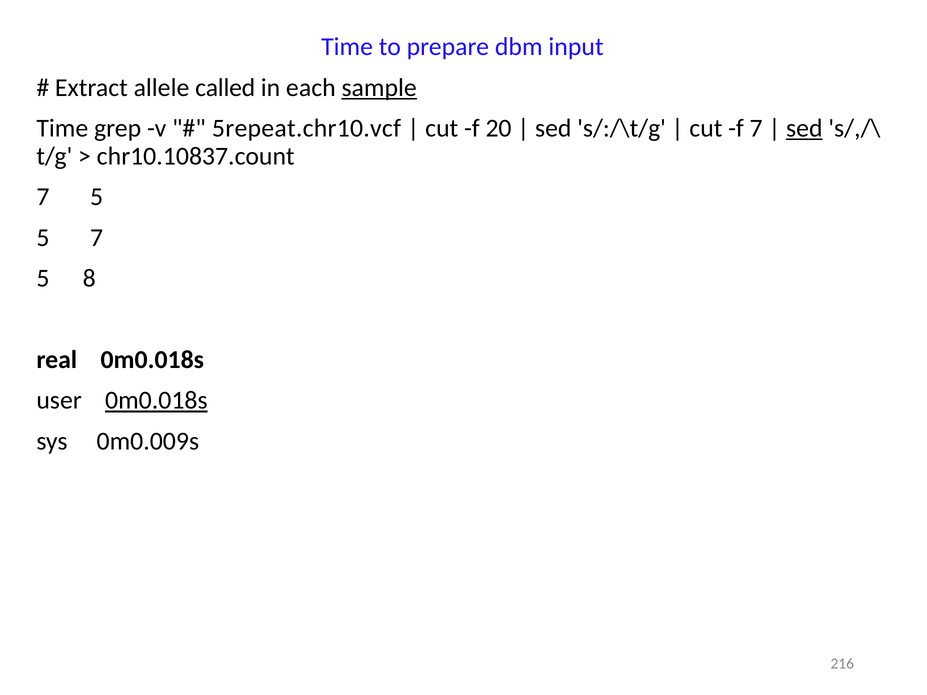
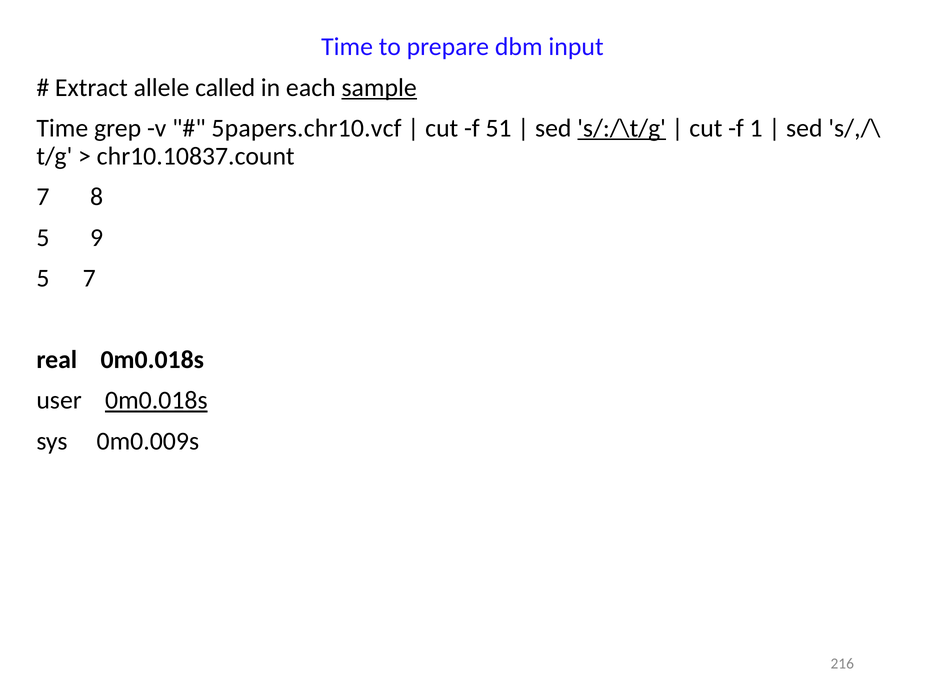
5repeat.chr10.vcf: 5repeat.chr10.vcf -> 5papers.chr10.vcf (307, 128)
20: 20 -> 51 (499, 128)
s/:/\t/g underline: none -> present (622, 128)
f 7: 7 -> 1 (756, 128)
sed underline: present -> none (804, 128)
5: 5 -> 8 (97, 197)
5 7: 7 -> 9 (97, 238)
5 8: 8 -> 7 (89, 278)
